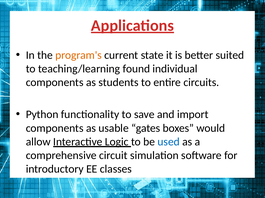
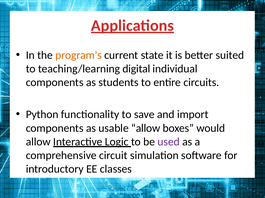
found: found -> digital (136, 69)
usable gates: gates -> allow (146, 129)
used colour: blue -> purple (169, 142)
